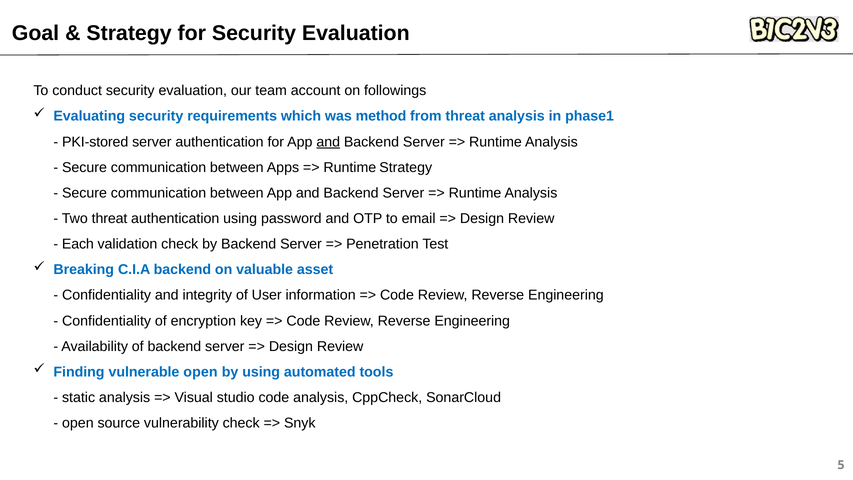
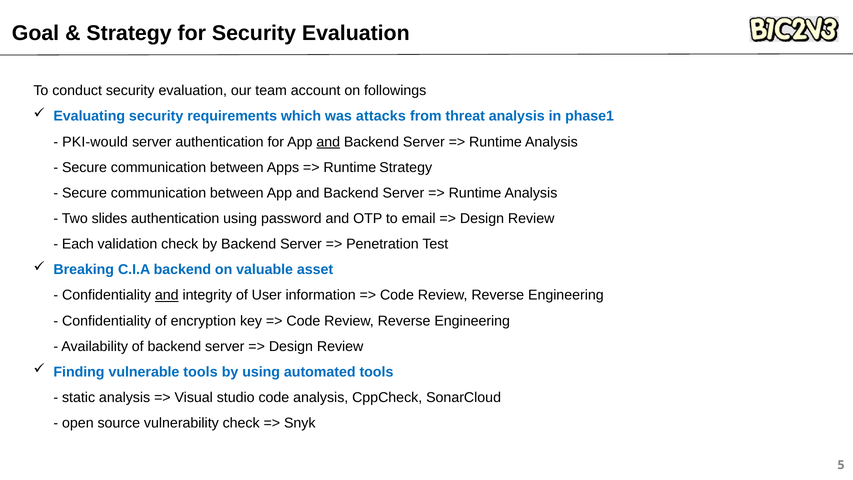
method: method -> attacks (381, 116)
PKI-stored: PKI-stored -> PKI-would (95, 142)
Two threat: threat -> slides (110, 218)
and underline: none -> present (167, 295)
vulnerable open: open -> tools (200, 372)
